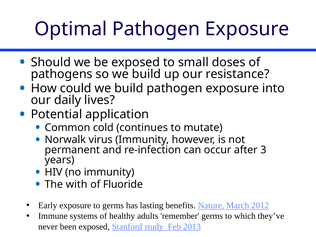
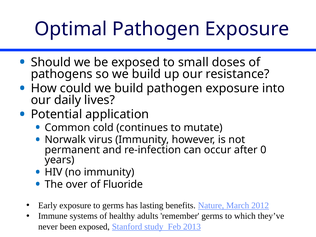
3: 3 -> 0 (263, 150)
with: with -> over (77, 184)
